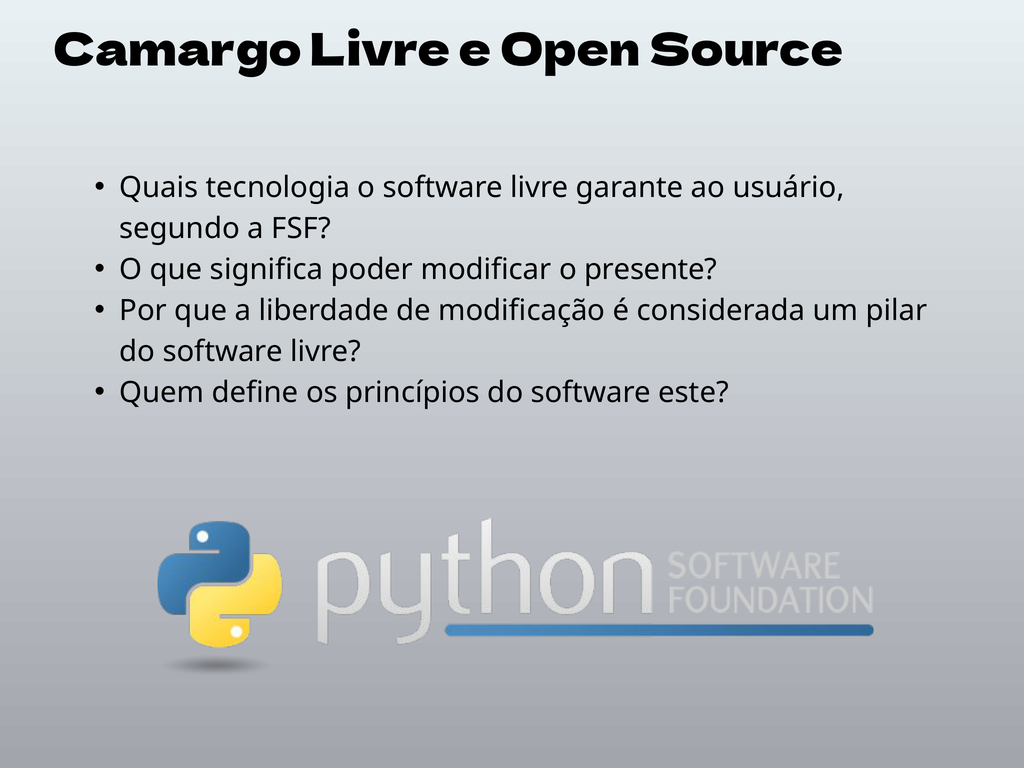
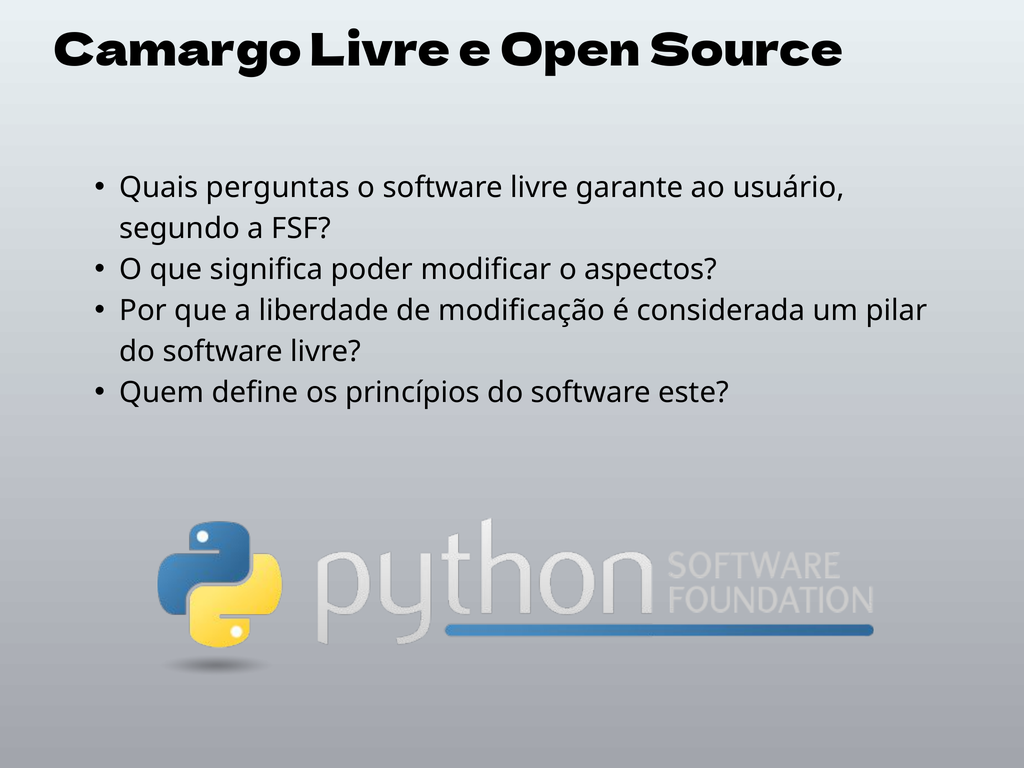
tecnologia: tecnologia -> perguntas (278, 187)
presente: presente -> aspectos (651, 270)
